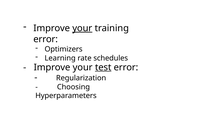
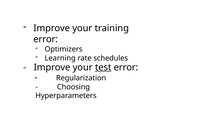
your underline: present -> none (82, 28)
